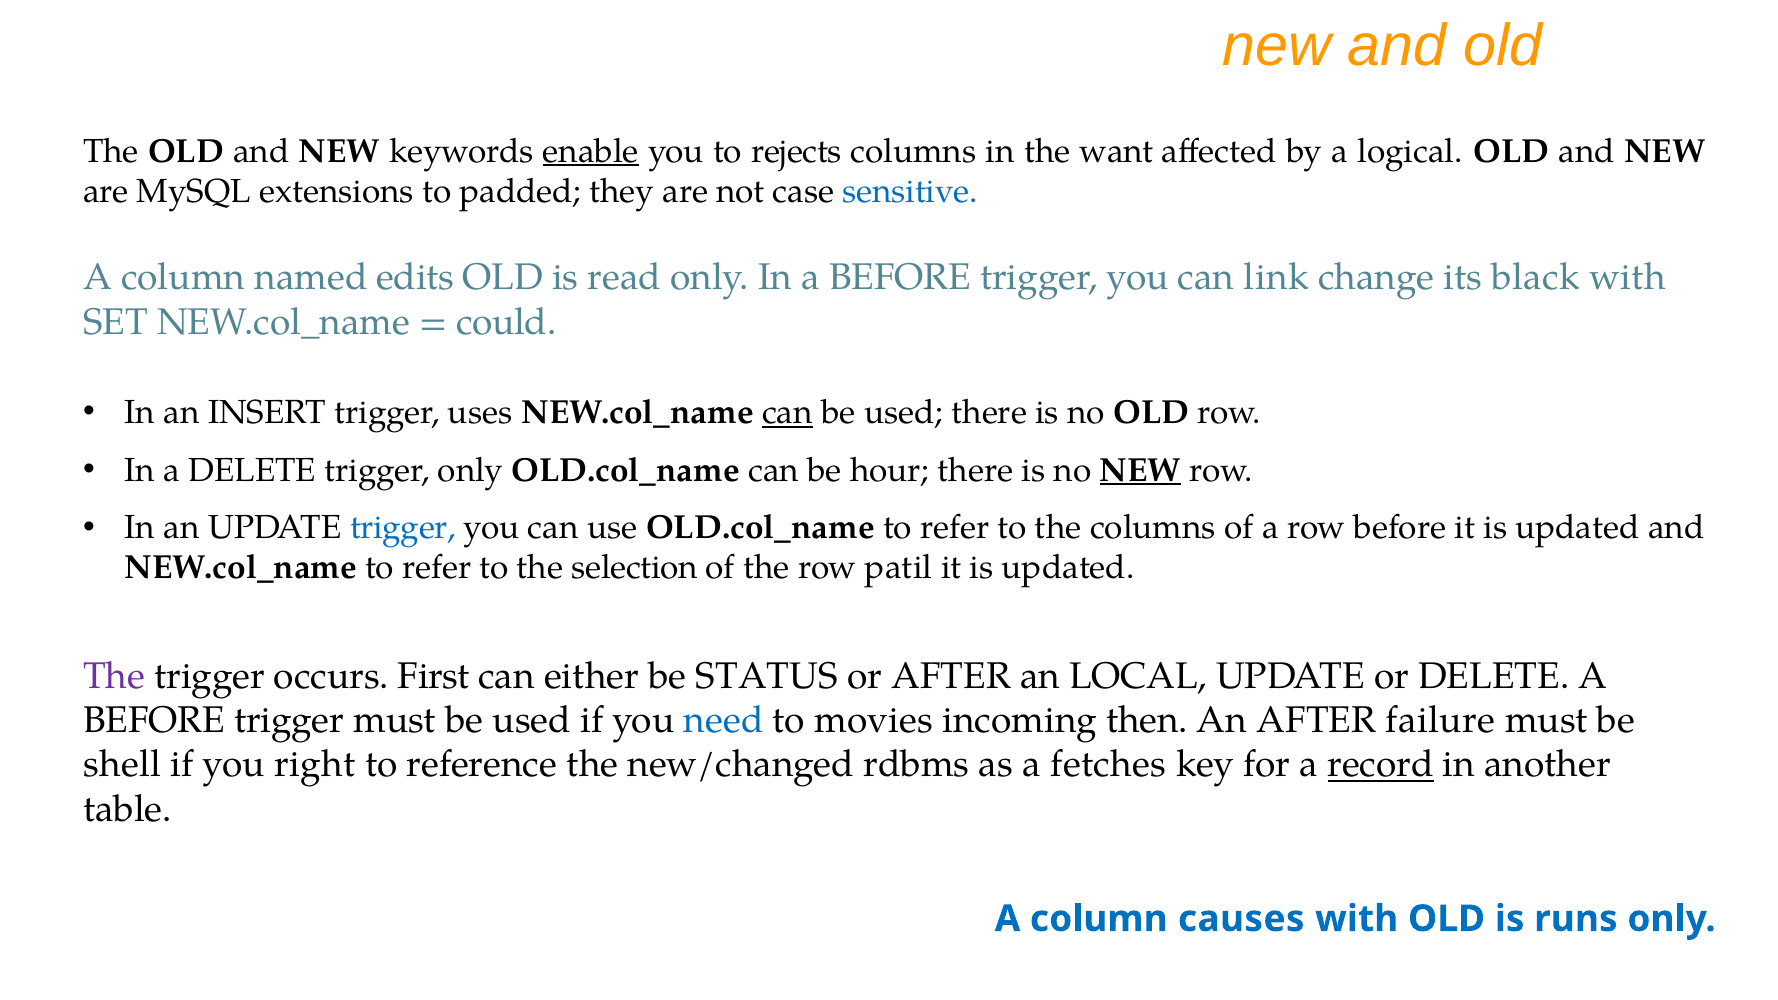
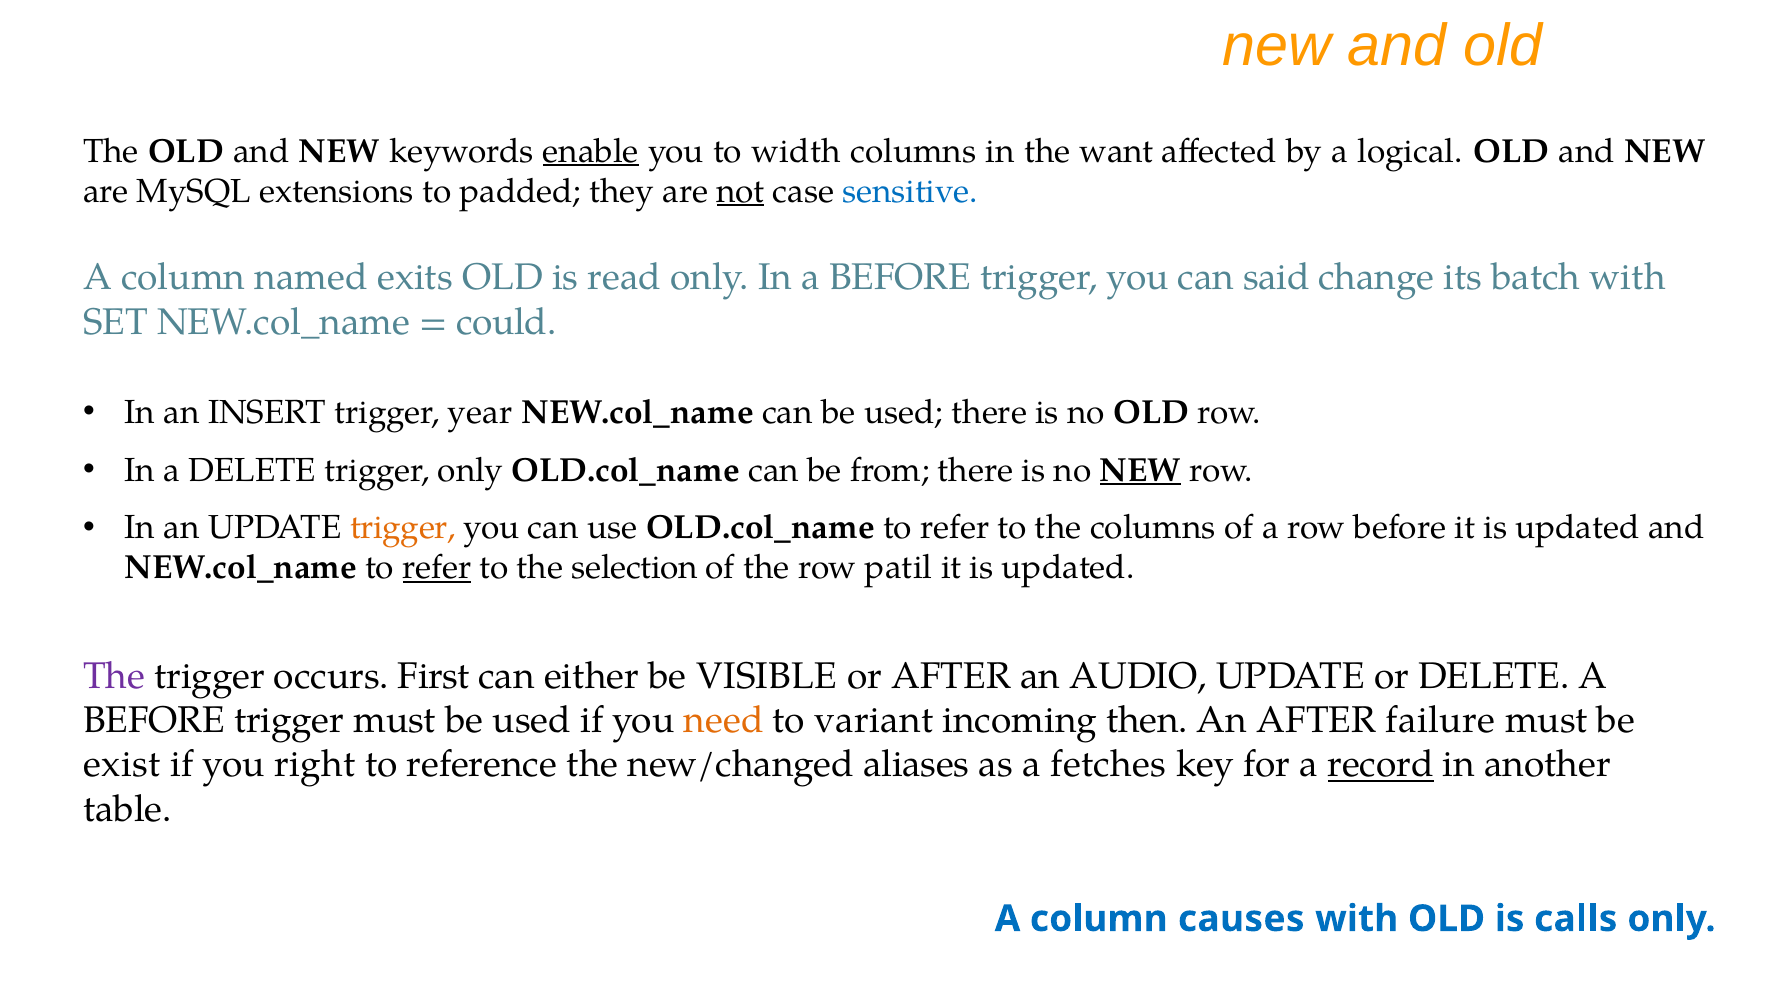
rejects: rejects -> width (796, 151)
not underline: none -> present (741, 191)
edits: edits -> exits (415, 278)
link: link -> said (1277, 278)
black: black -> batch (1536, 278)
uses: uses -> year (480, 412)
can underline: present -> none (788, 412)
hour: hour -> from (890, 470)
trigger colour: blue -> orange (403, 528)
refer underline: none -> present (437, 568)
STATUS: STATUS -> VISIBLE (767, 676)
LOCAL: LOCAL -> AUDIO (1138, 676)
need colour: blue -> orange (724, 720)
movies: movies -> variant (874, 720)
shell: shell -> exist (122, 765)
rdbms: rdbms -> aliases (917, 765)
runs: runs -> calls (1576, 919)
